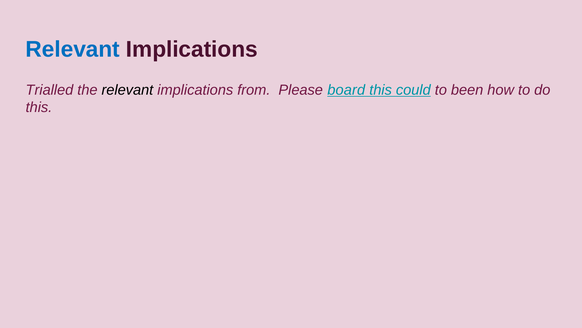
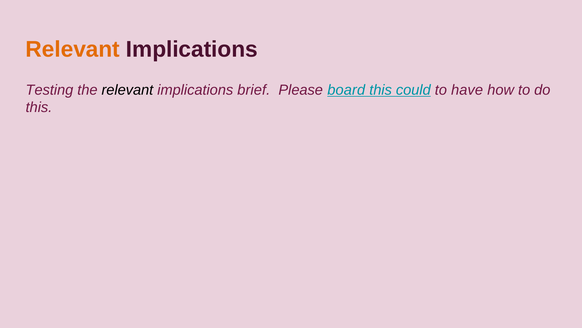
Relevant colour: blue -> orange (73, 49)
Trialled: Trialled -> Testing (49, 90)
from: from -> brief (254, 90)
been: been -> have (467, 90)
